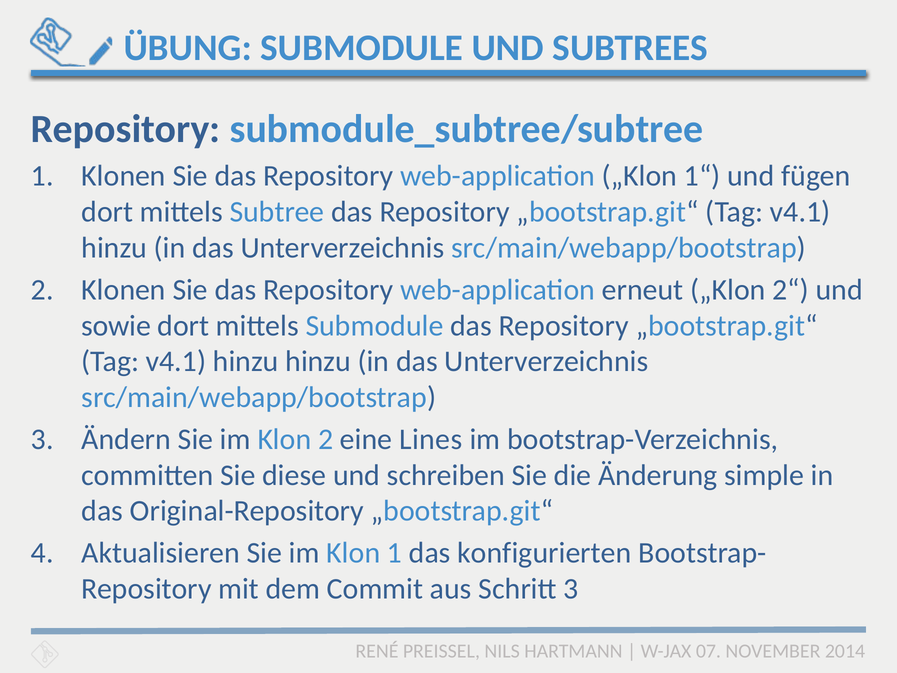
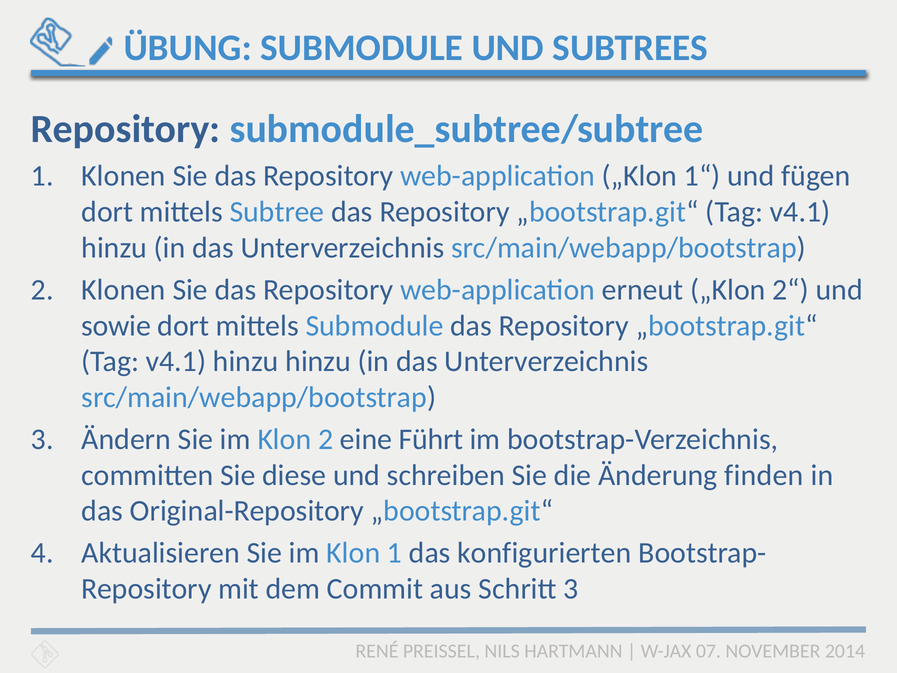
Lines: Lines -> Führt (431, 439)
simple: simple -> finden (764, 475)
